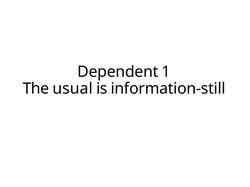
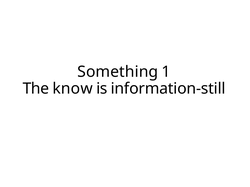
Dependent: Dependent -> Something (118, 72)
usual: usual -> know (73, 89)
